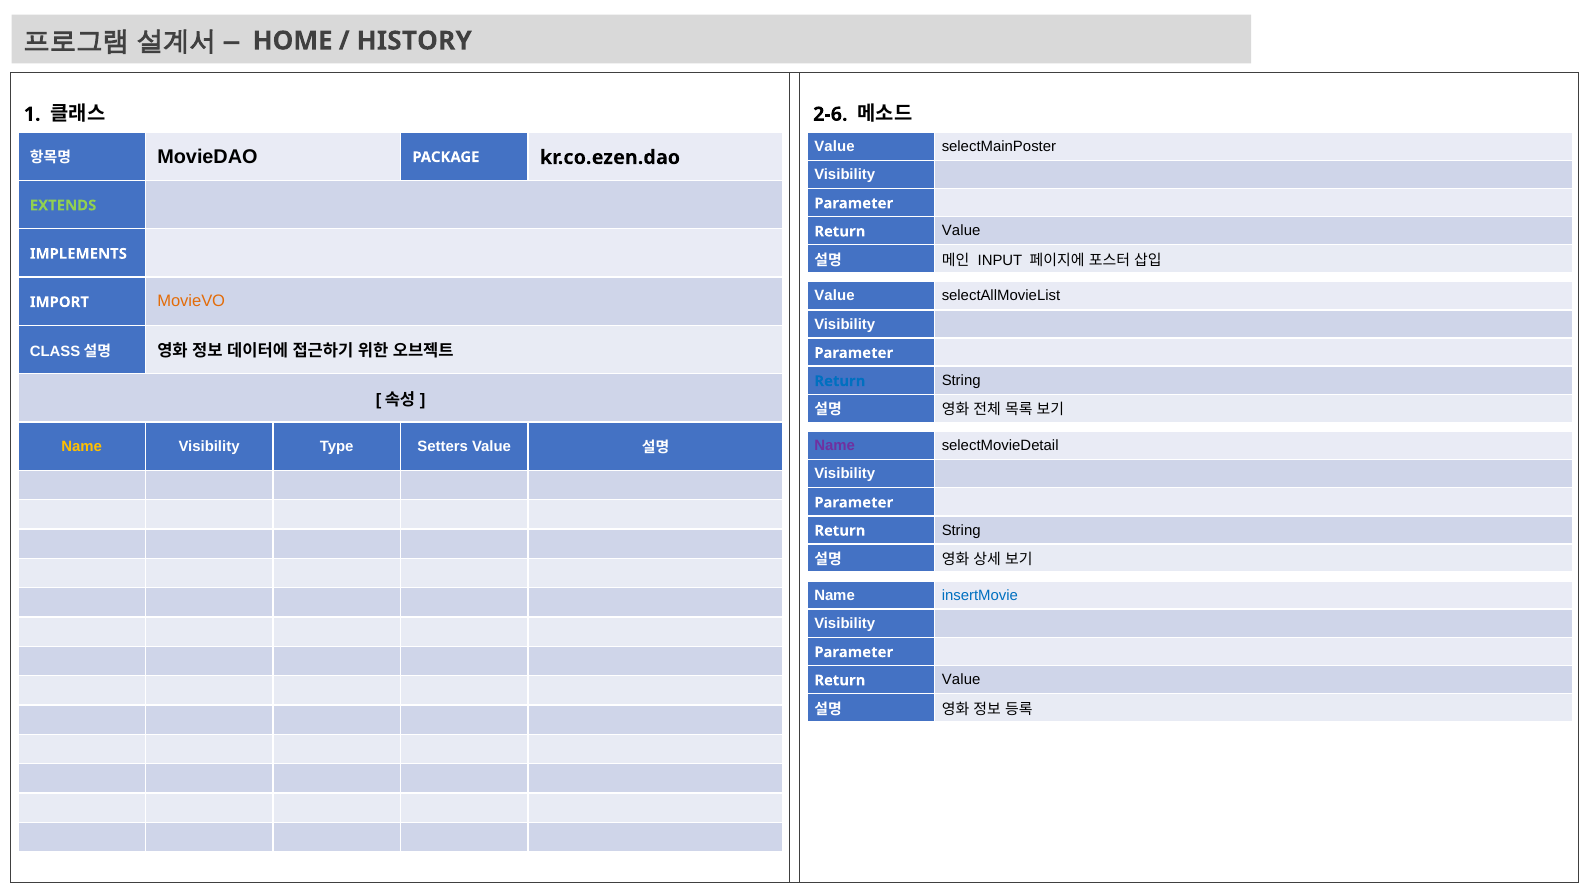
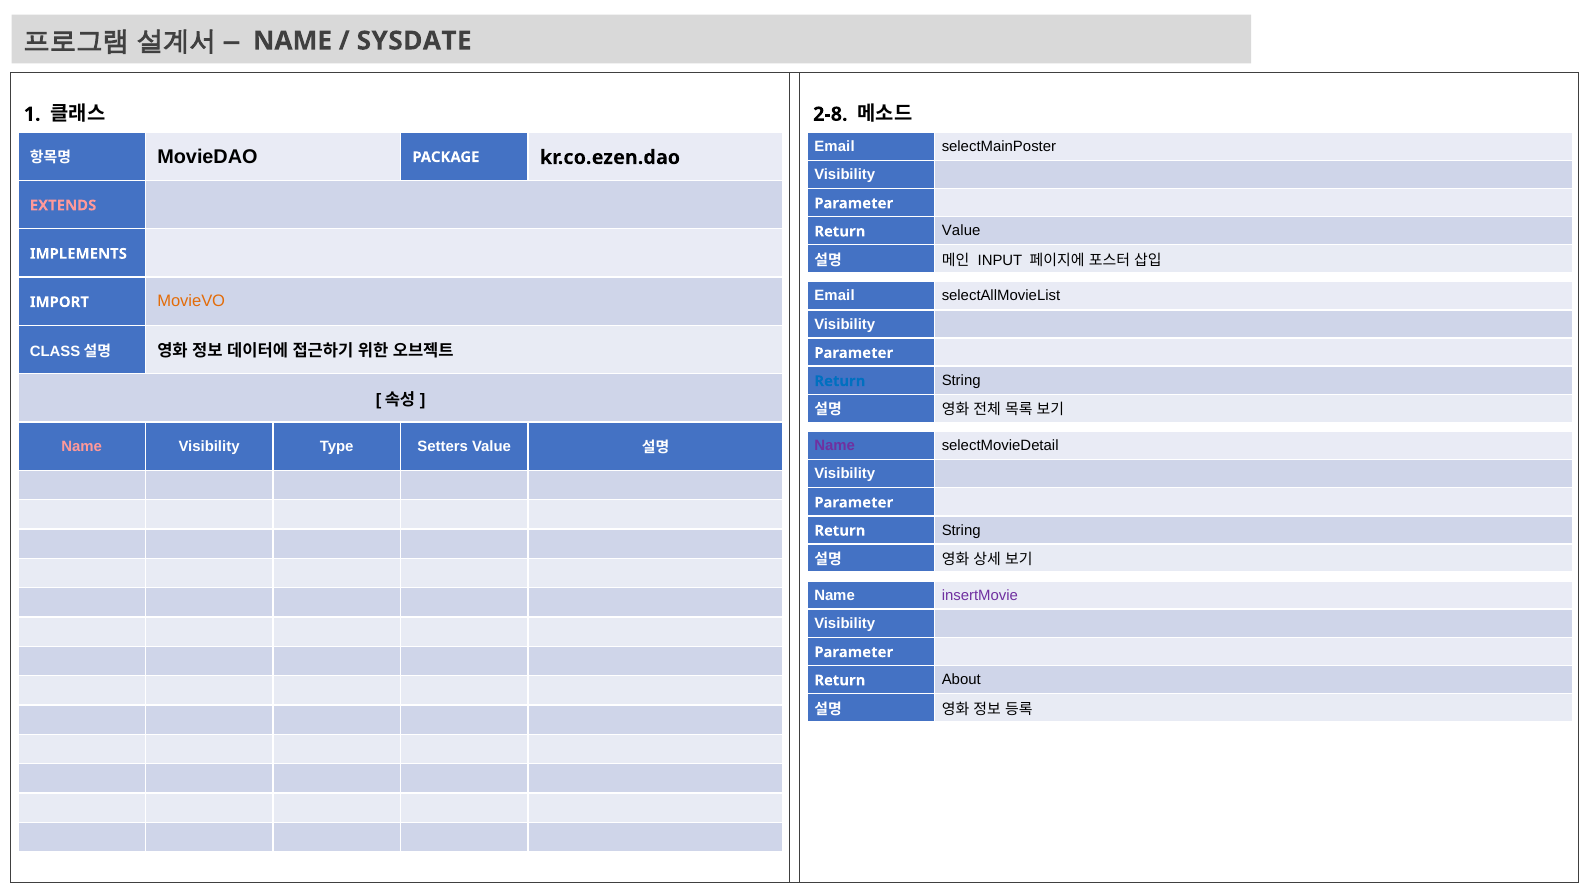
HOME: HOME -> NAME (293, 41)
HISTORY: HISTORY -> SYSDATE (414, 41)
2-6: 2-6 -> 2-8 (830, 114)
Value: Value -> Email (834, 146)
EXTENDS colour: light green -> pink (63, 206)
Value: Value -> Email (834, 296)
Name colour: yellow -> pink (82, 447)
insertMovie colour: blue -> purple (980, 596)
Value: Value -> About (961, 680)
